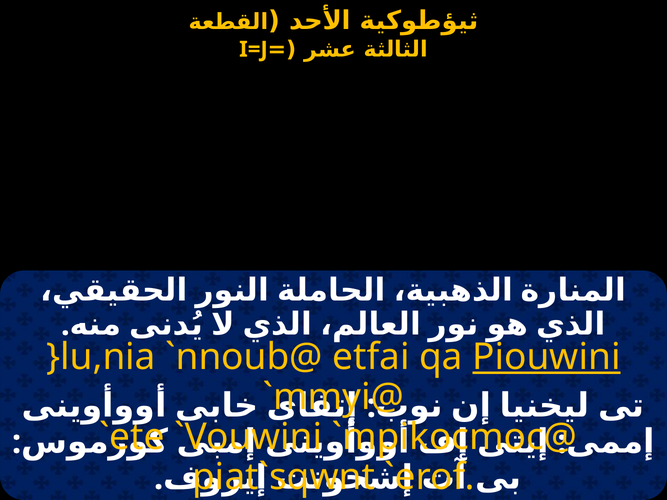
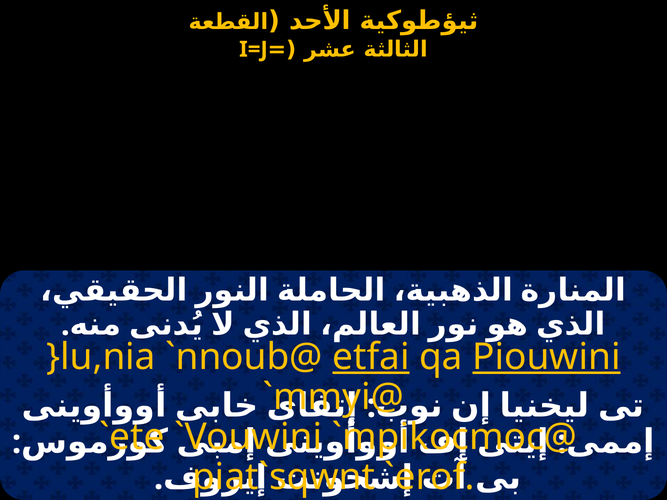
etfai underline: none -> present (371, 357)
